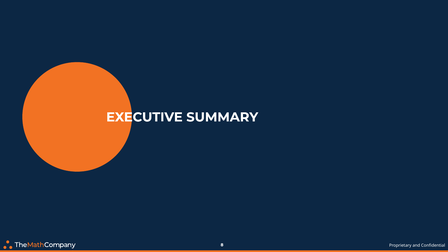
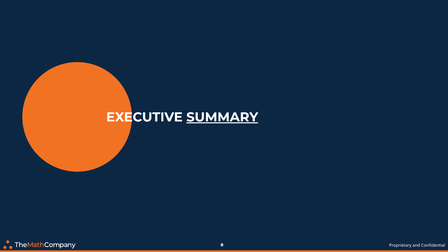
SUMMARY underline: none -> present (222, 117)
